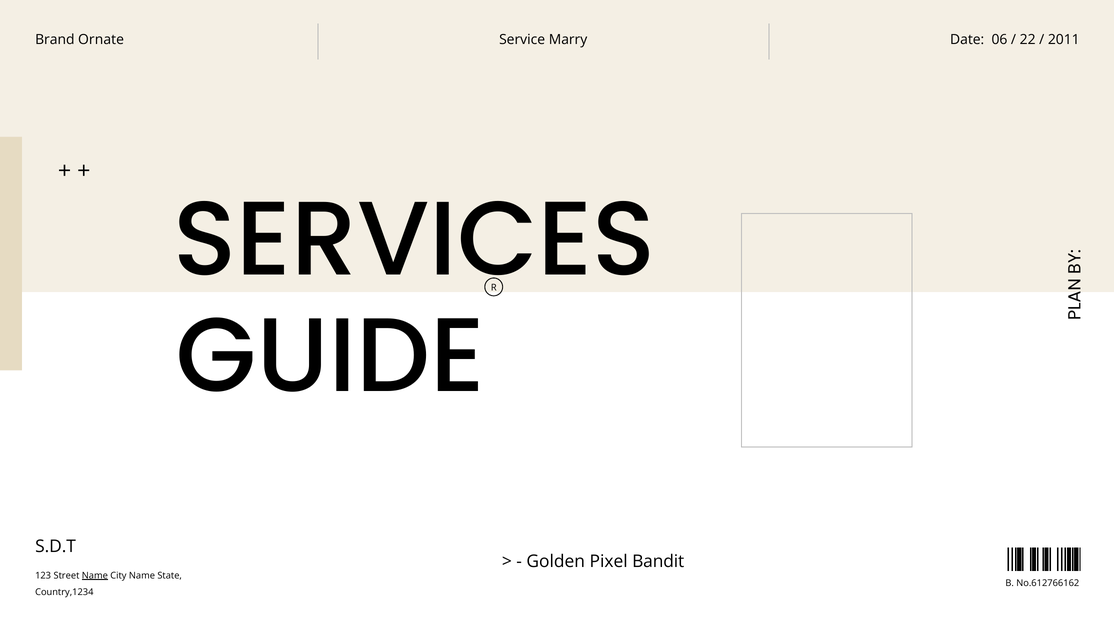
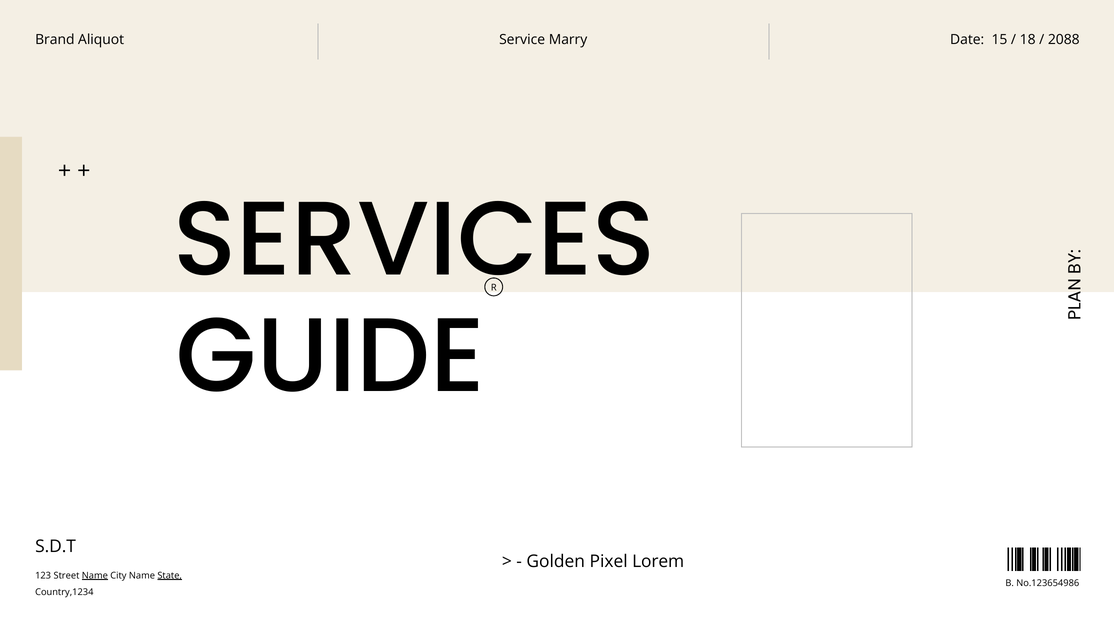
Ornate: Ornate -> Aliquot (101, 40)
06: 06 -> 15 (999, 40)
22: 22 -> 18 (1028, 40)
2011: 2011 -> 2088 (1064, 40)
Bandit: Bandit -> Lorem (658, 561)
State underline: none -> present (170, 575)
No.612766162: No.612766162 -> No.123654986 (1048, 583)
